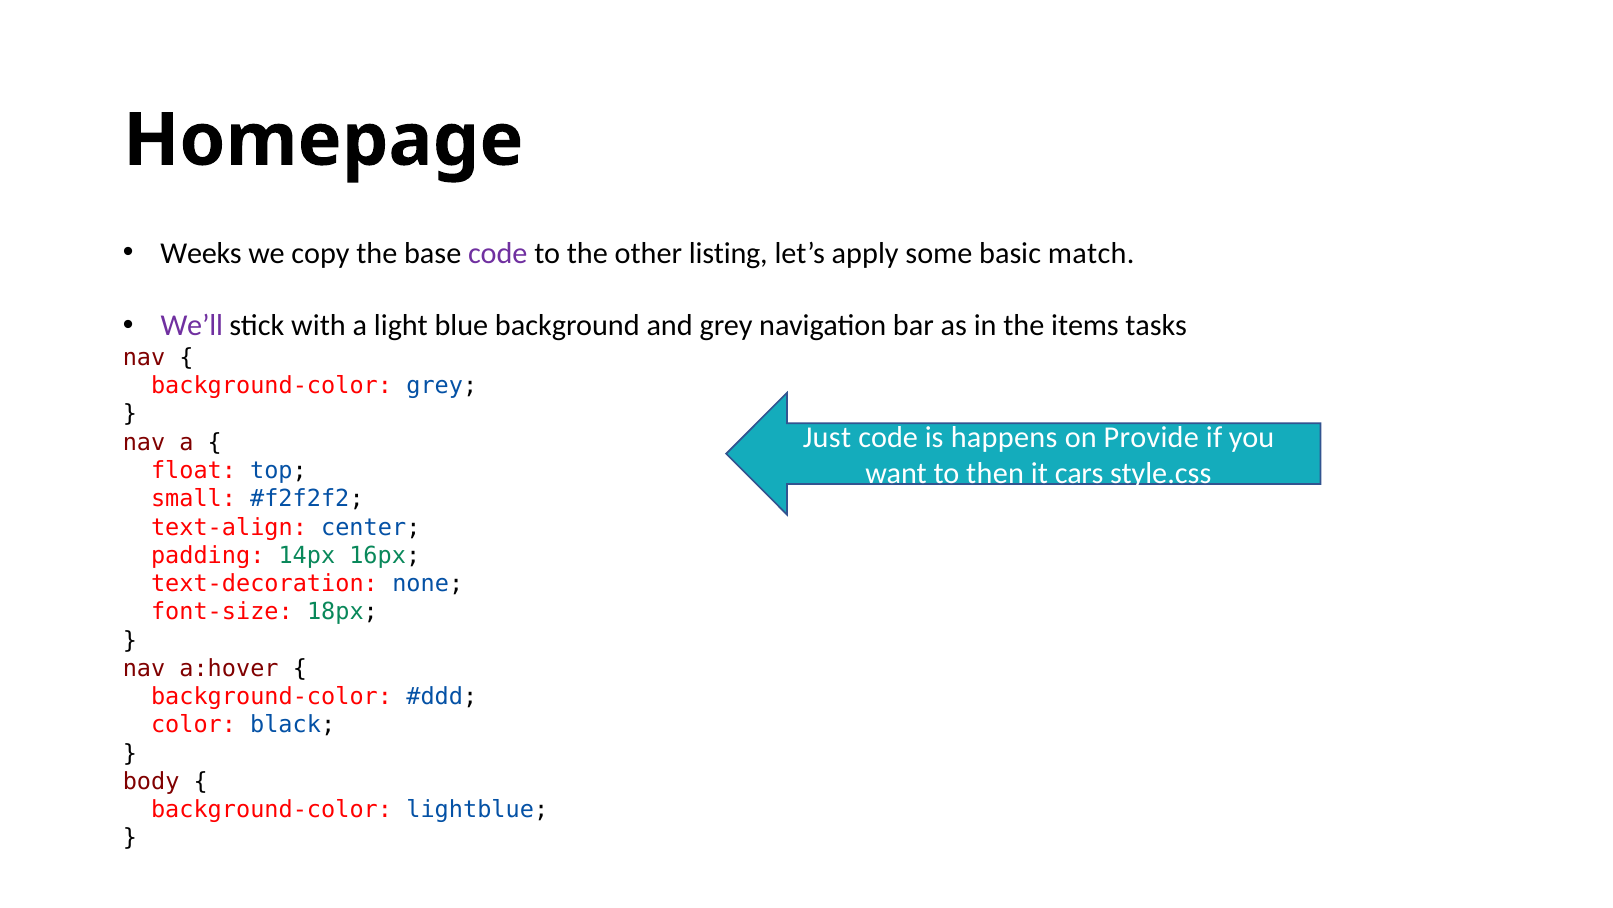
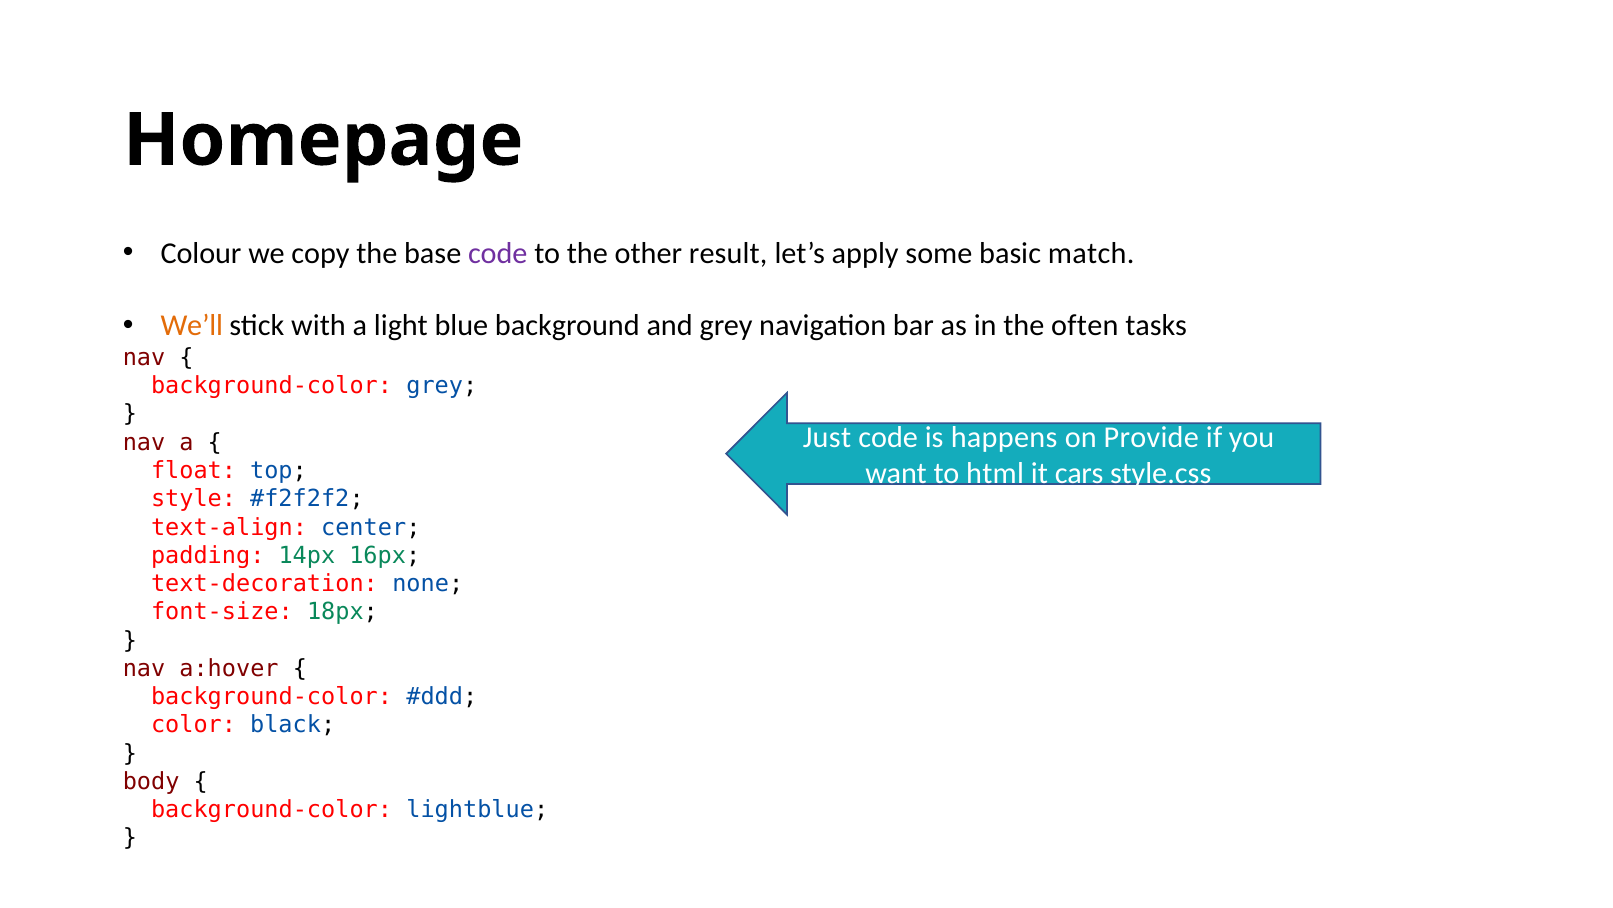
Weeks: Weeks -> Colour (201, 253)
listing: listing -> result (728, 253)
We’ll colour: purple -> orange (192, 326)
items: items -> often (1085, 326)
then: then -> html (995, 474)
small: small -> style (194, 499)
